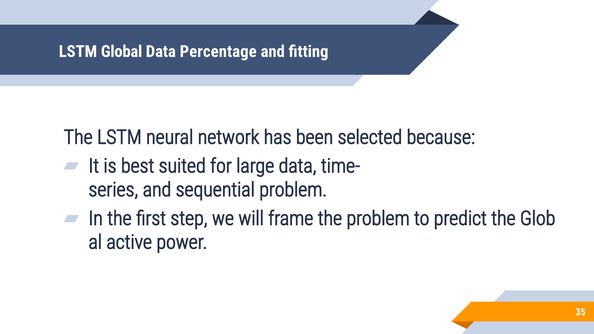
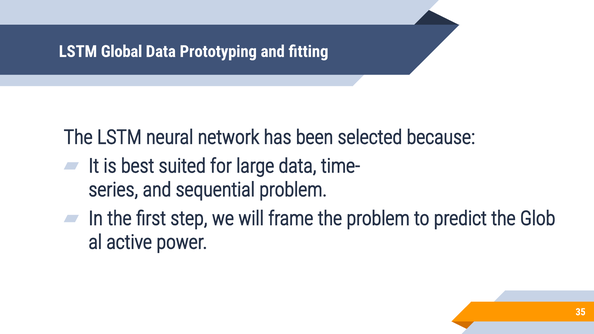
Percentage: Percentage -> Prototyping (218, 52)
